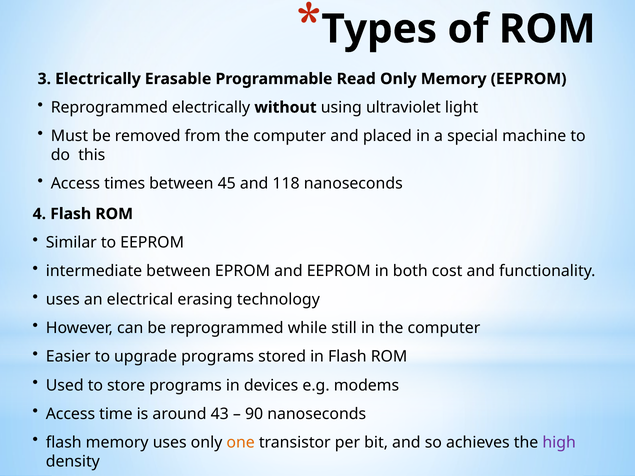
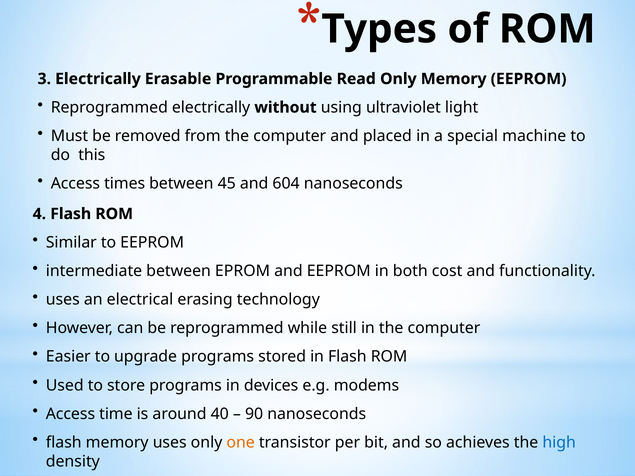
118: 118 -> 604 (286, 184)
43: 43 -> 40 (220, 414)
high colour: purple -> blue (559, 443)
